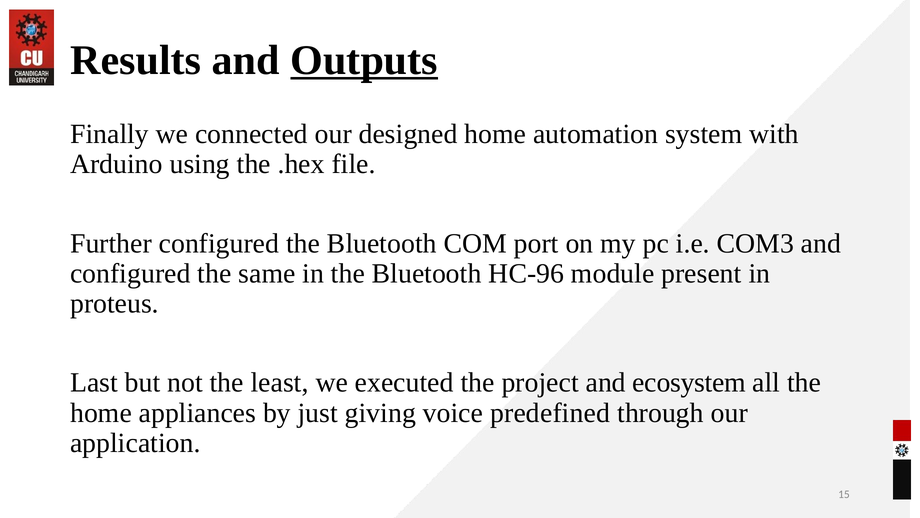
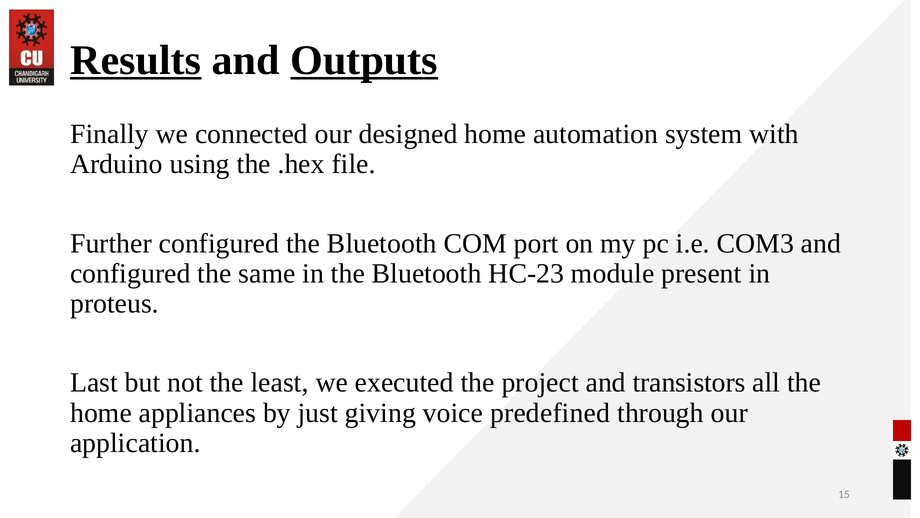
Results underline: none -> present (136, 60)
HC-96: HC-96 -> HC-23 (526, 273)
ecosystem: ecosystem -> transistors (689, 382)
